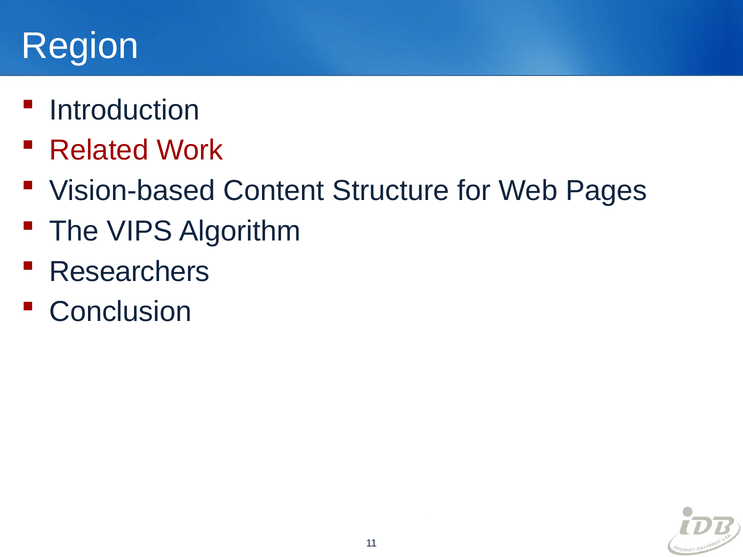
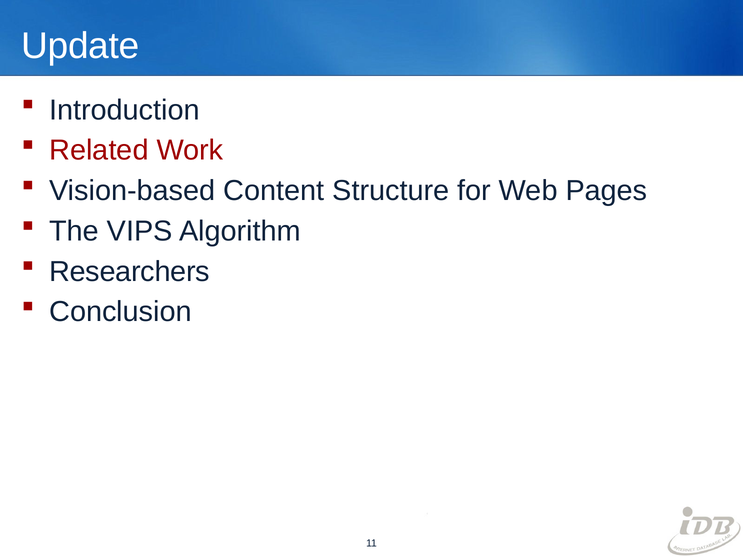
Region: Region -> Update (80, 46)
